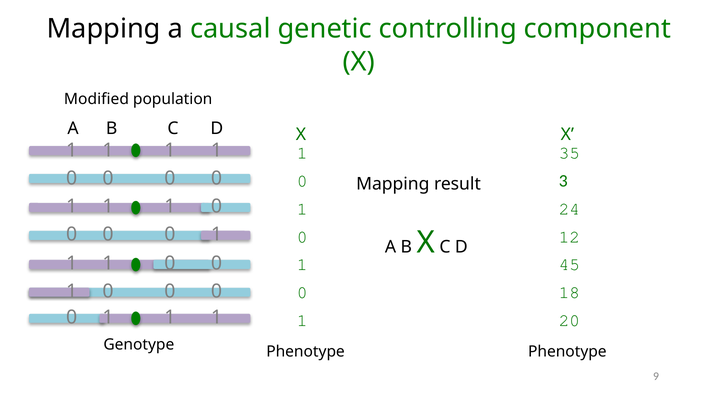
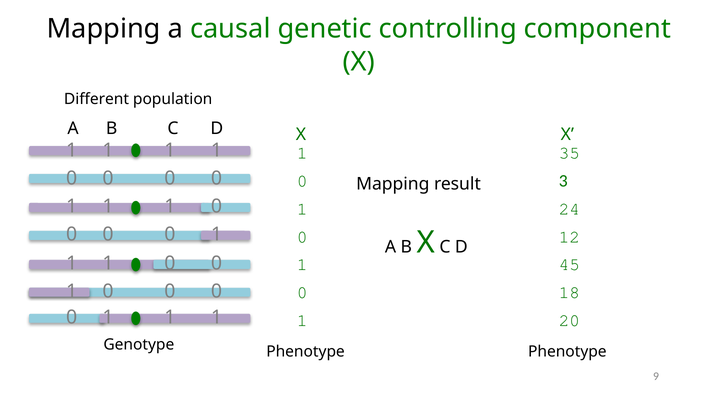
Modified: Modified -> Different (96, 99)
